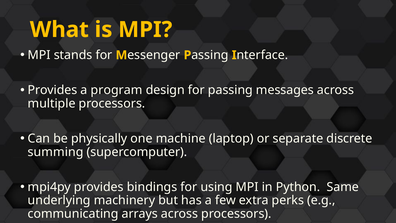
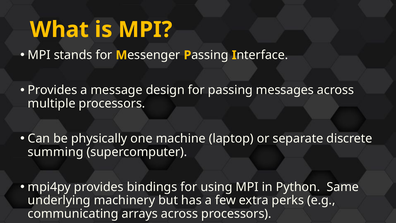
program: program -> message (117, 90)
